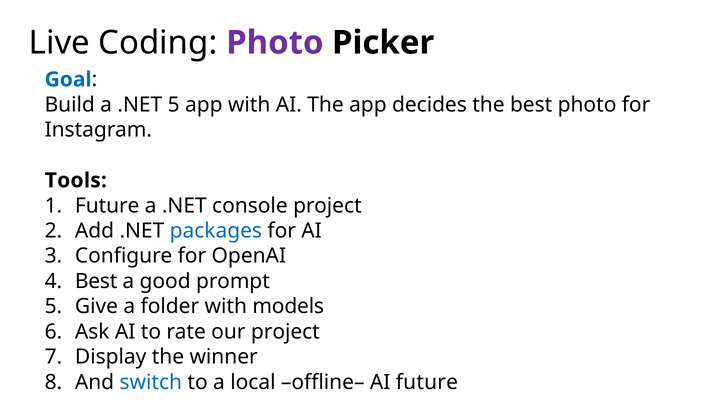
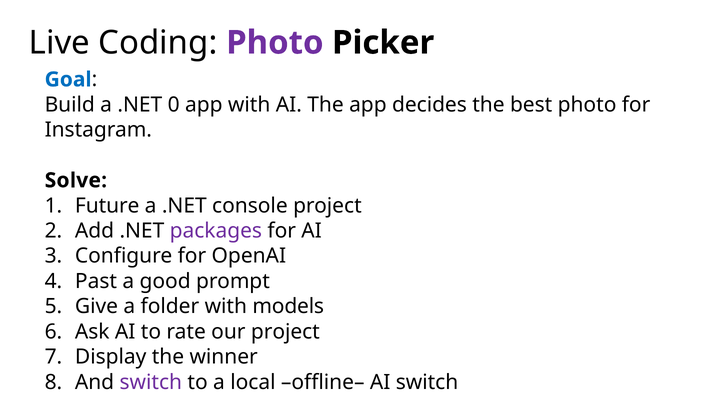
.NET 5: 5 -> 0 (174, 105)
Tools: Tools -> Solve (76, 180)
packages colour: blue -> purple (216, 230)
Best: Best -> Past (96, 281)
switch colour: blue -> purple (151, 382)
AI future: future -> switch (427, 382)
